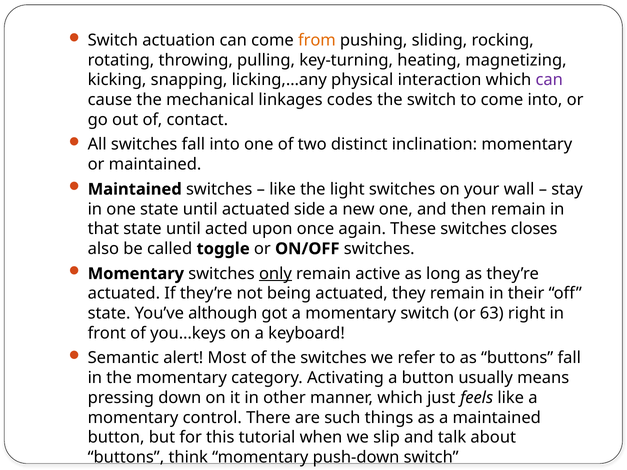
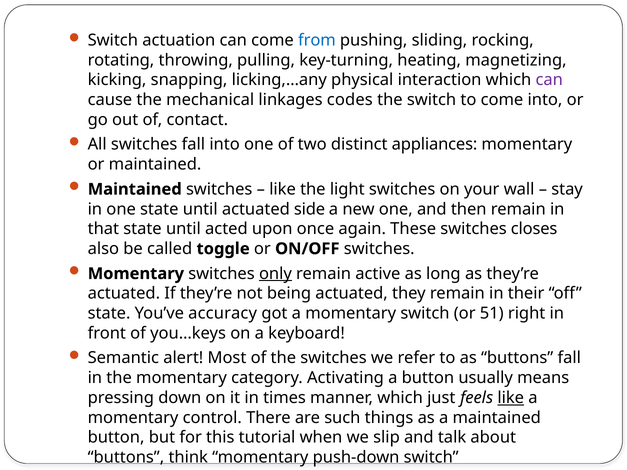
from colour: orange -> blue (317, 40)
inclination: inclination -> appliances (435, 145)
although: although -> accuracy (223, 313)
63: 63 -> 51 (492, 313)
other: other -> times (285, 398)
like underline: none -> present (511, 398)
